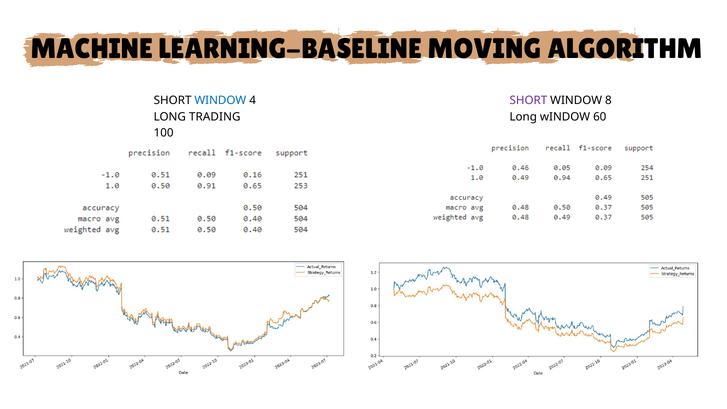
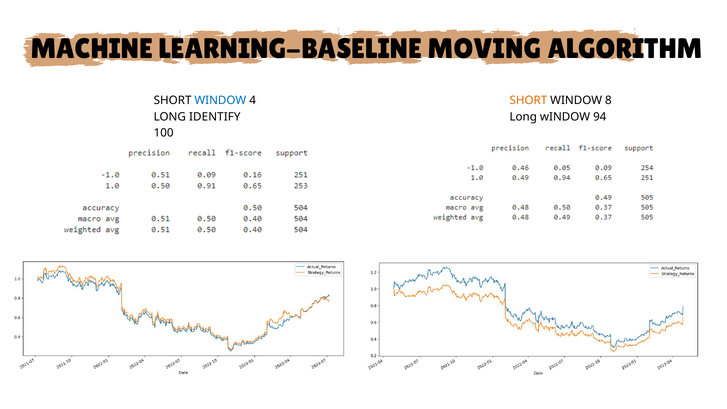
SHORT colour: purple -> orange (528, 101)
TRADING: TRADING -> IDENTIFY (215, 117)
60: 60 -> 94 (600, 117)
